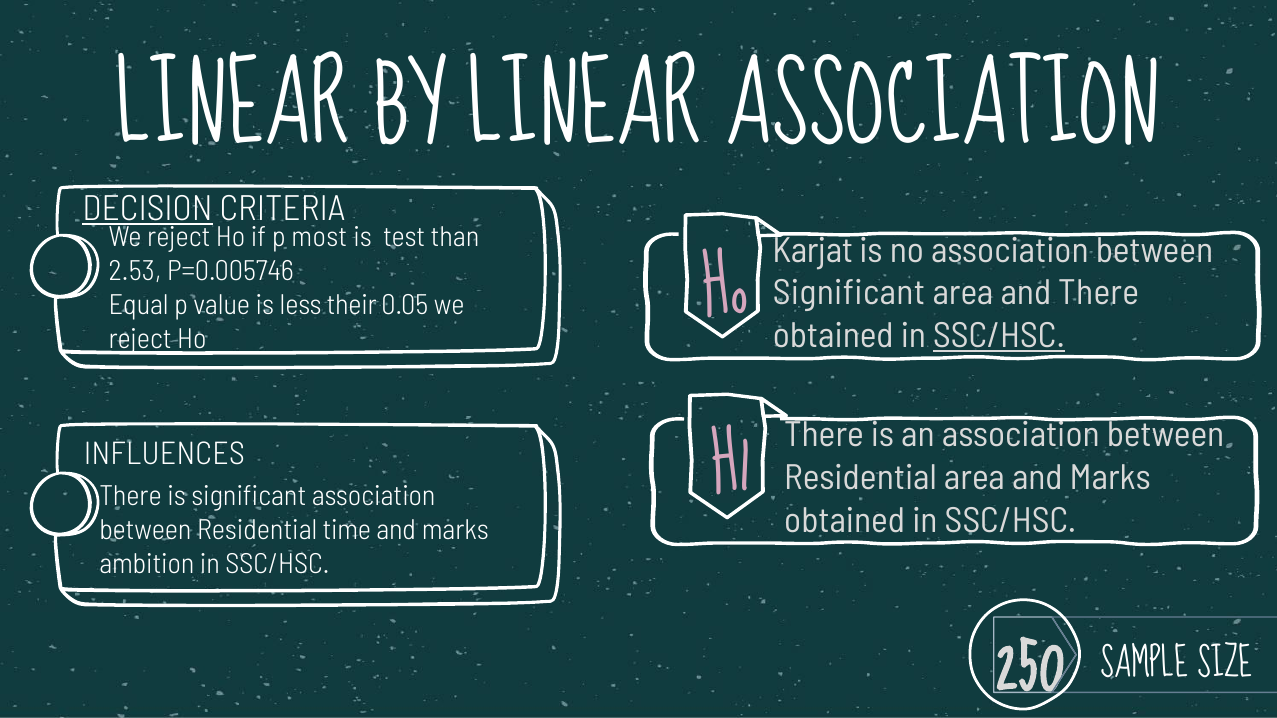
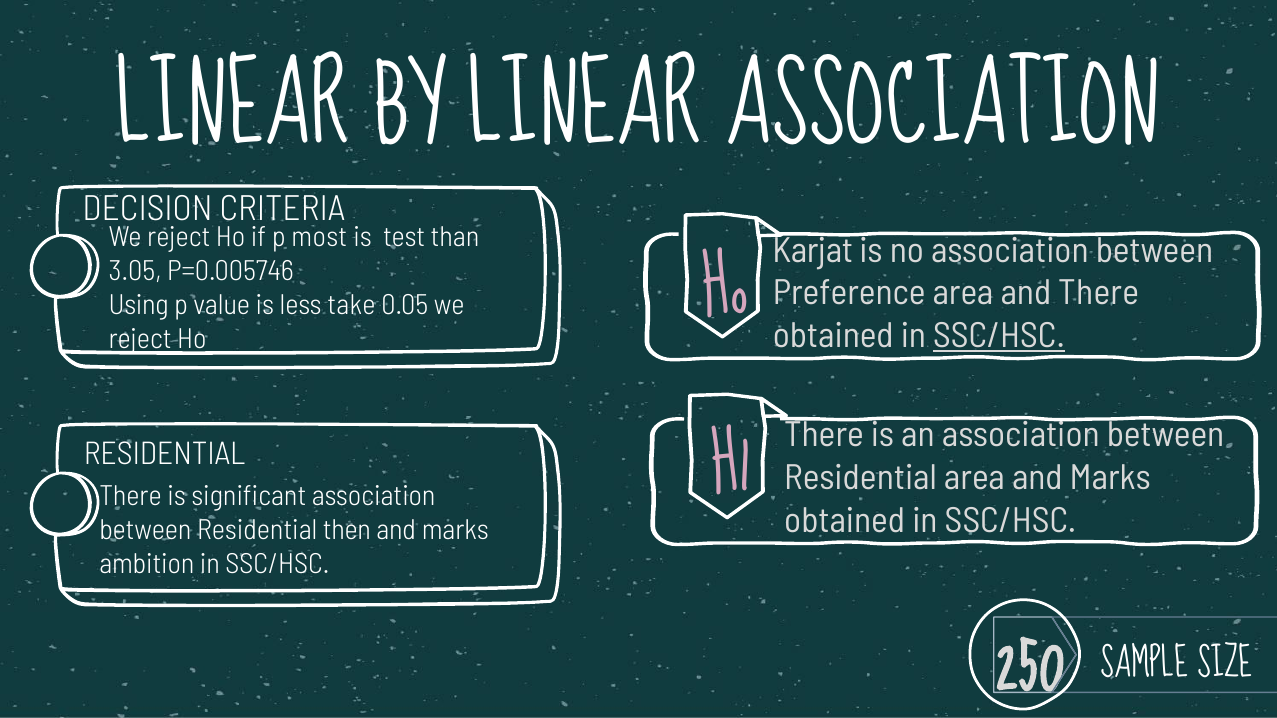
DECISION underline: present -> none (147, 209)
2.53: 2.53 -> 3.05 (135, 271)
Significant: Significant -> Preference (849, 293)
Equal: Equal -> Using (139, 305)
their: their -> take (351, 305)
INFLUENCES: INFLUENCES -> RESIDENTIAL (165, 454)
time: time -> then (347, 530)
